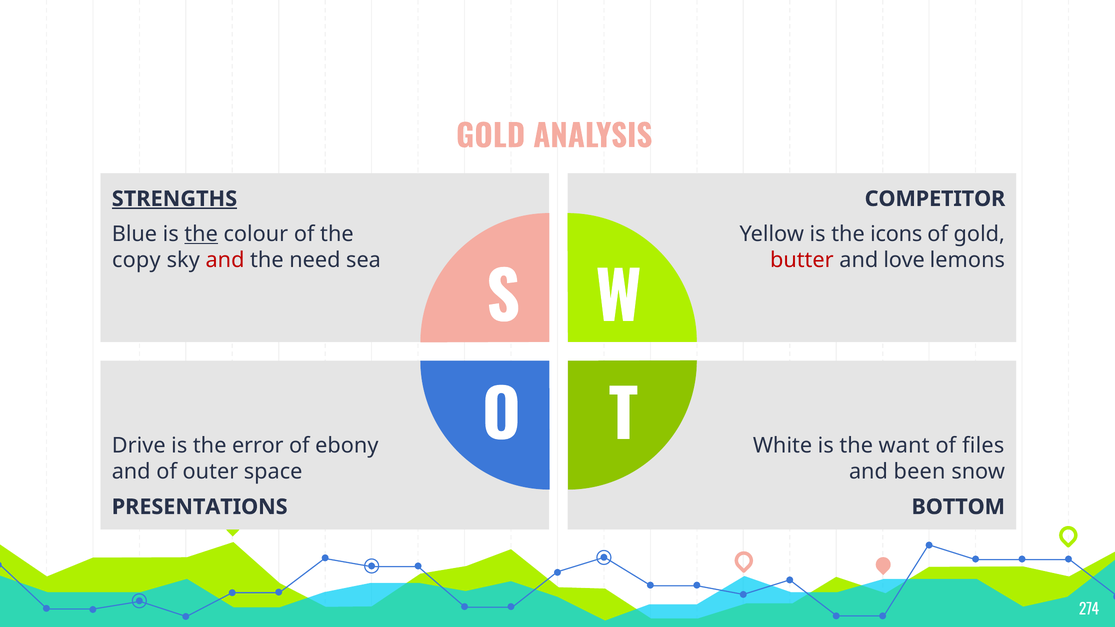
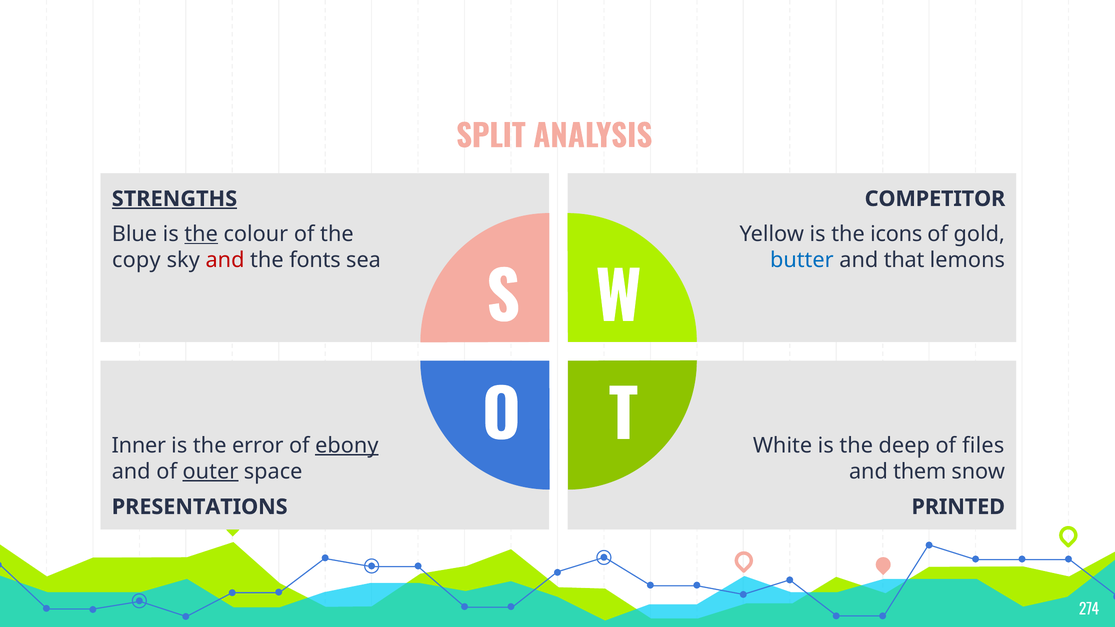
GOLD: GOLD -> SPLIT (491, 137)
need: need -> fonts (315, 260)
butter colour: red -> blue (802, 260)
love: love -> that (904, 260)
Drive: Drive -> Inner (139, 446)
ebony underline: none -> present (347, 446)
want: want -> deep (904, 446)
outer underline: none -> present (210, 472)
been: been -> them (920, 472)
BOTTOM: BOTTOM -> PRINTED (958, 507)
